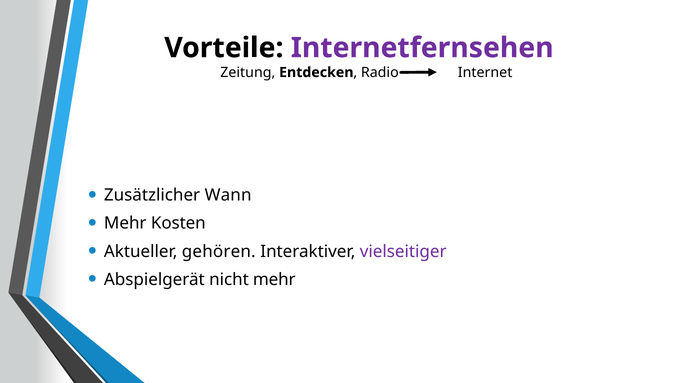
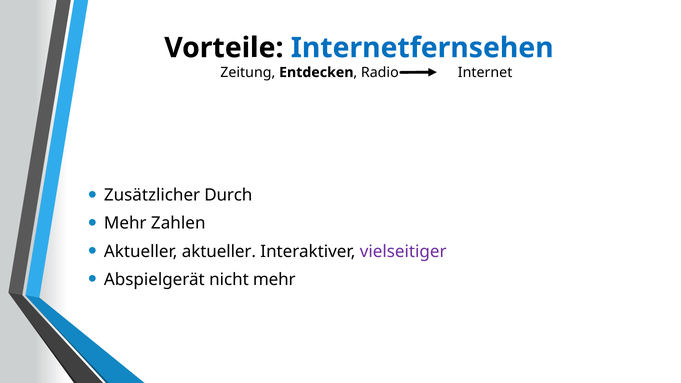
Internetfernsehen colour: purple -> blue (422, 48)
Wann: Wann -> Durch (228, 195)
Kosten: Kosten -> Zahlen (178, 223)
Aktueller gehören: gehören -> aktueller (219, 251)
